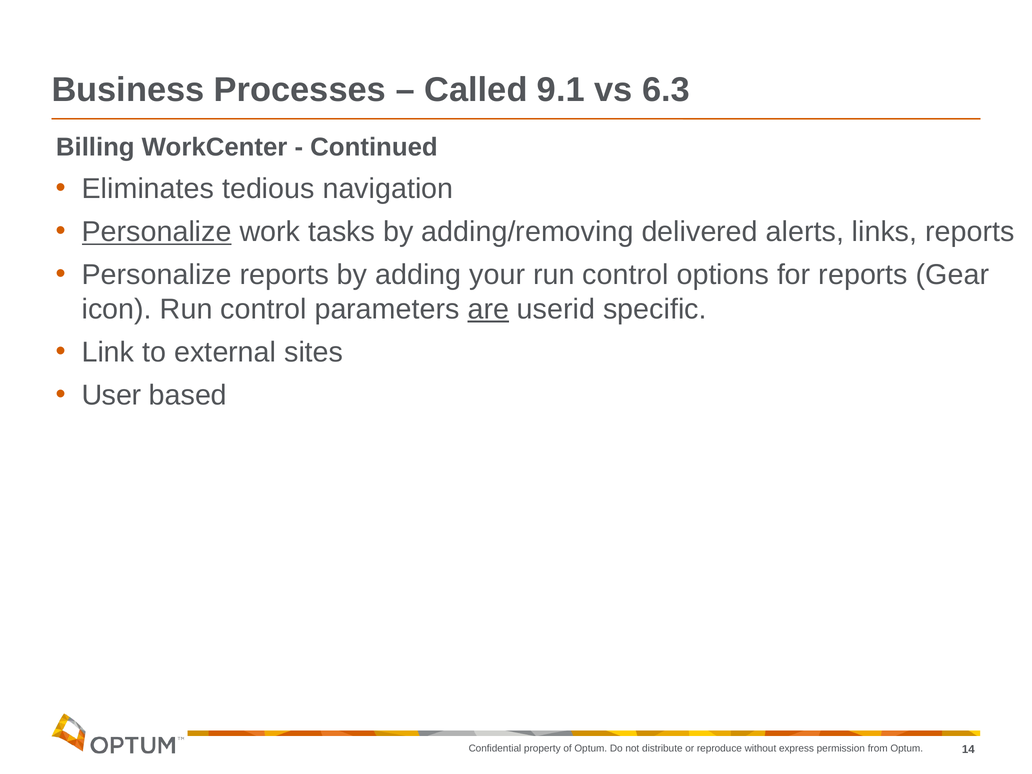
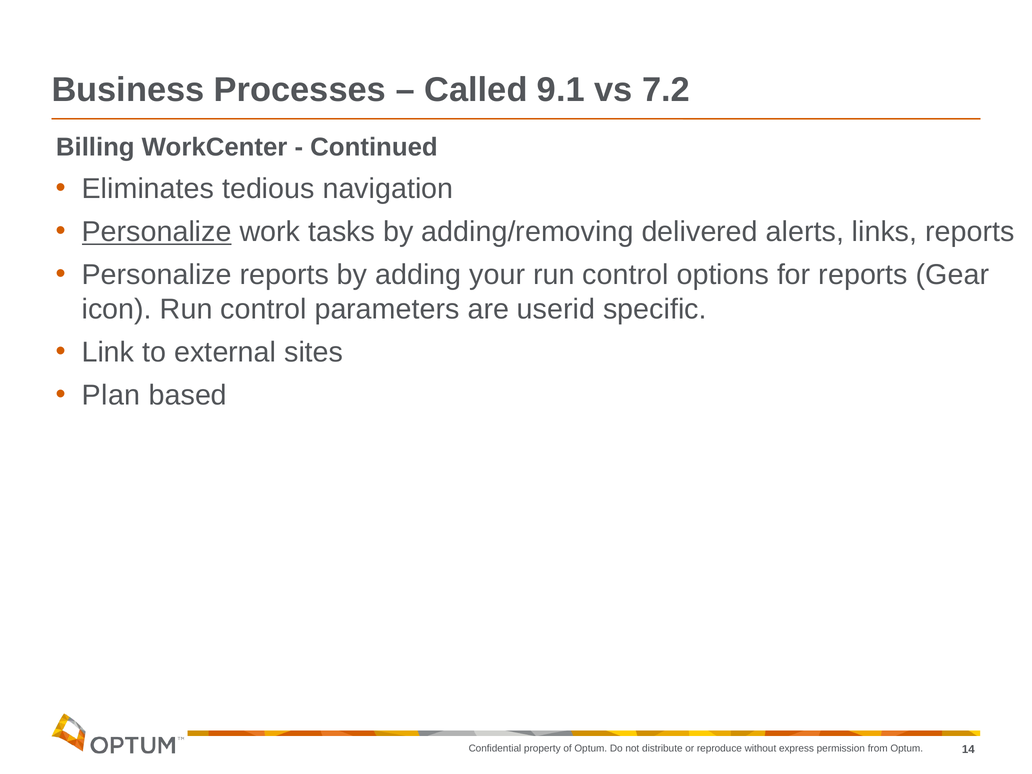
6.3: 6.3 -> 7.2 (666, 90)
are underline: present -> none (488, 309)
User: User -> Plan (111, 395)
